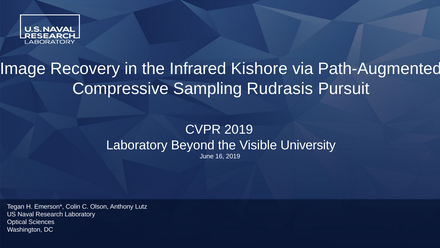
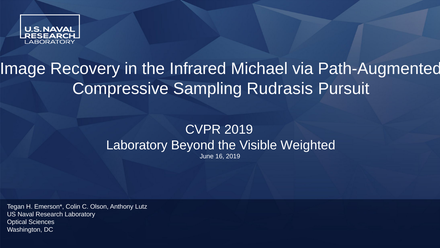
Kishore: Kishore -> Michael (259, 69)
University: University -> Weighted (308, 145)
